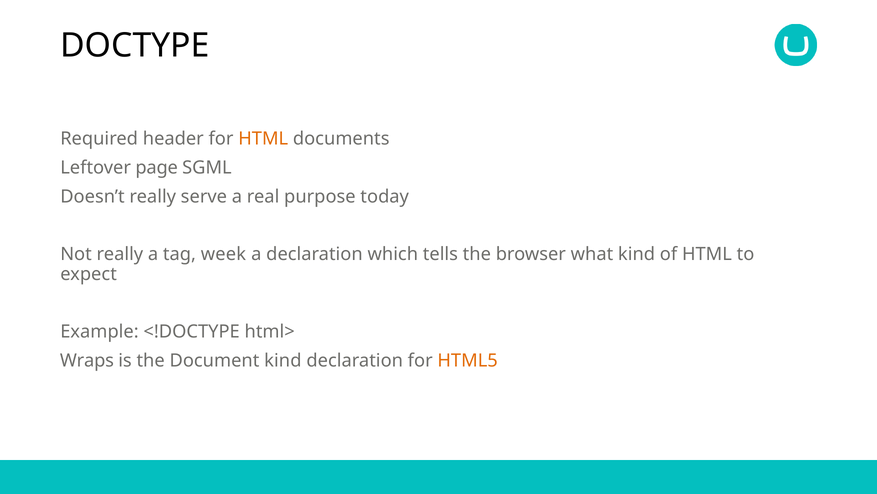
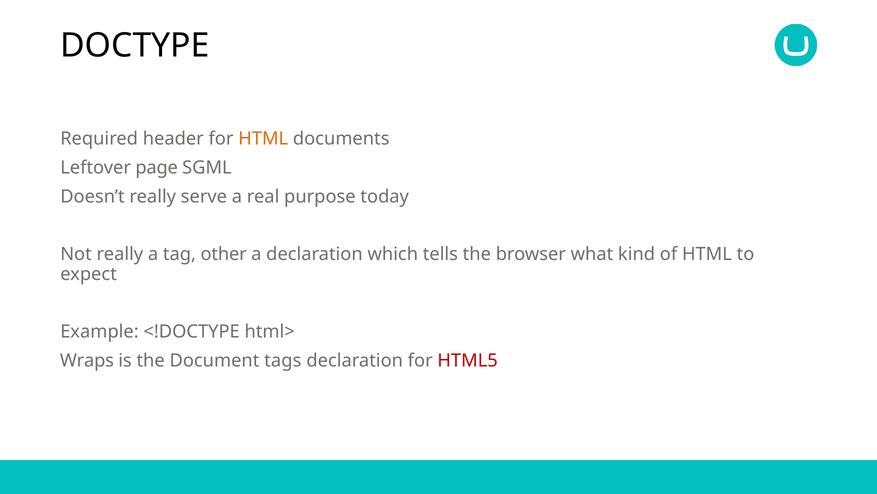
week: week -> other (224, 254)
Document kind: kind -> tags (283, 360)
HTML5 colour: orange -> red (468, 360)
